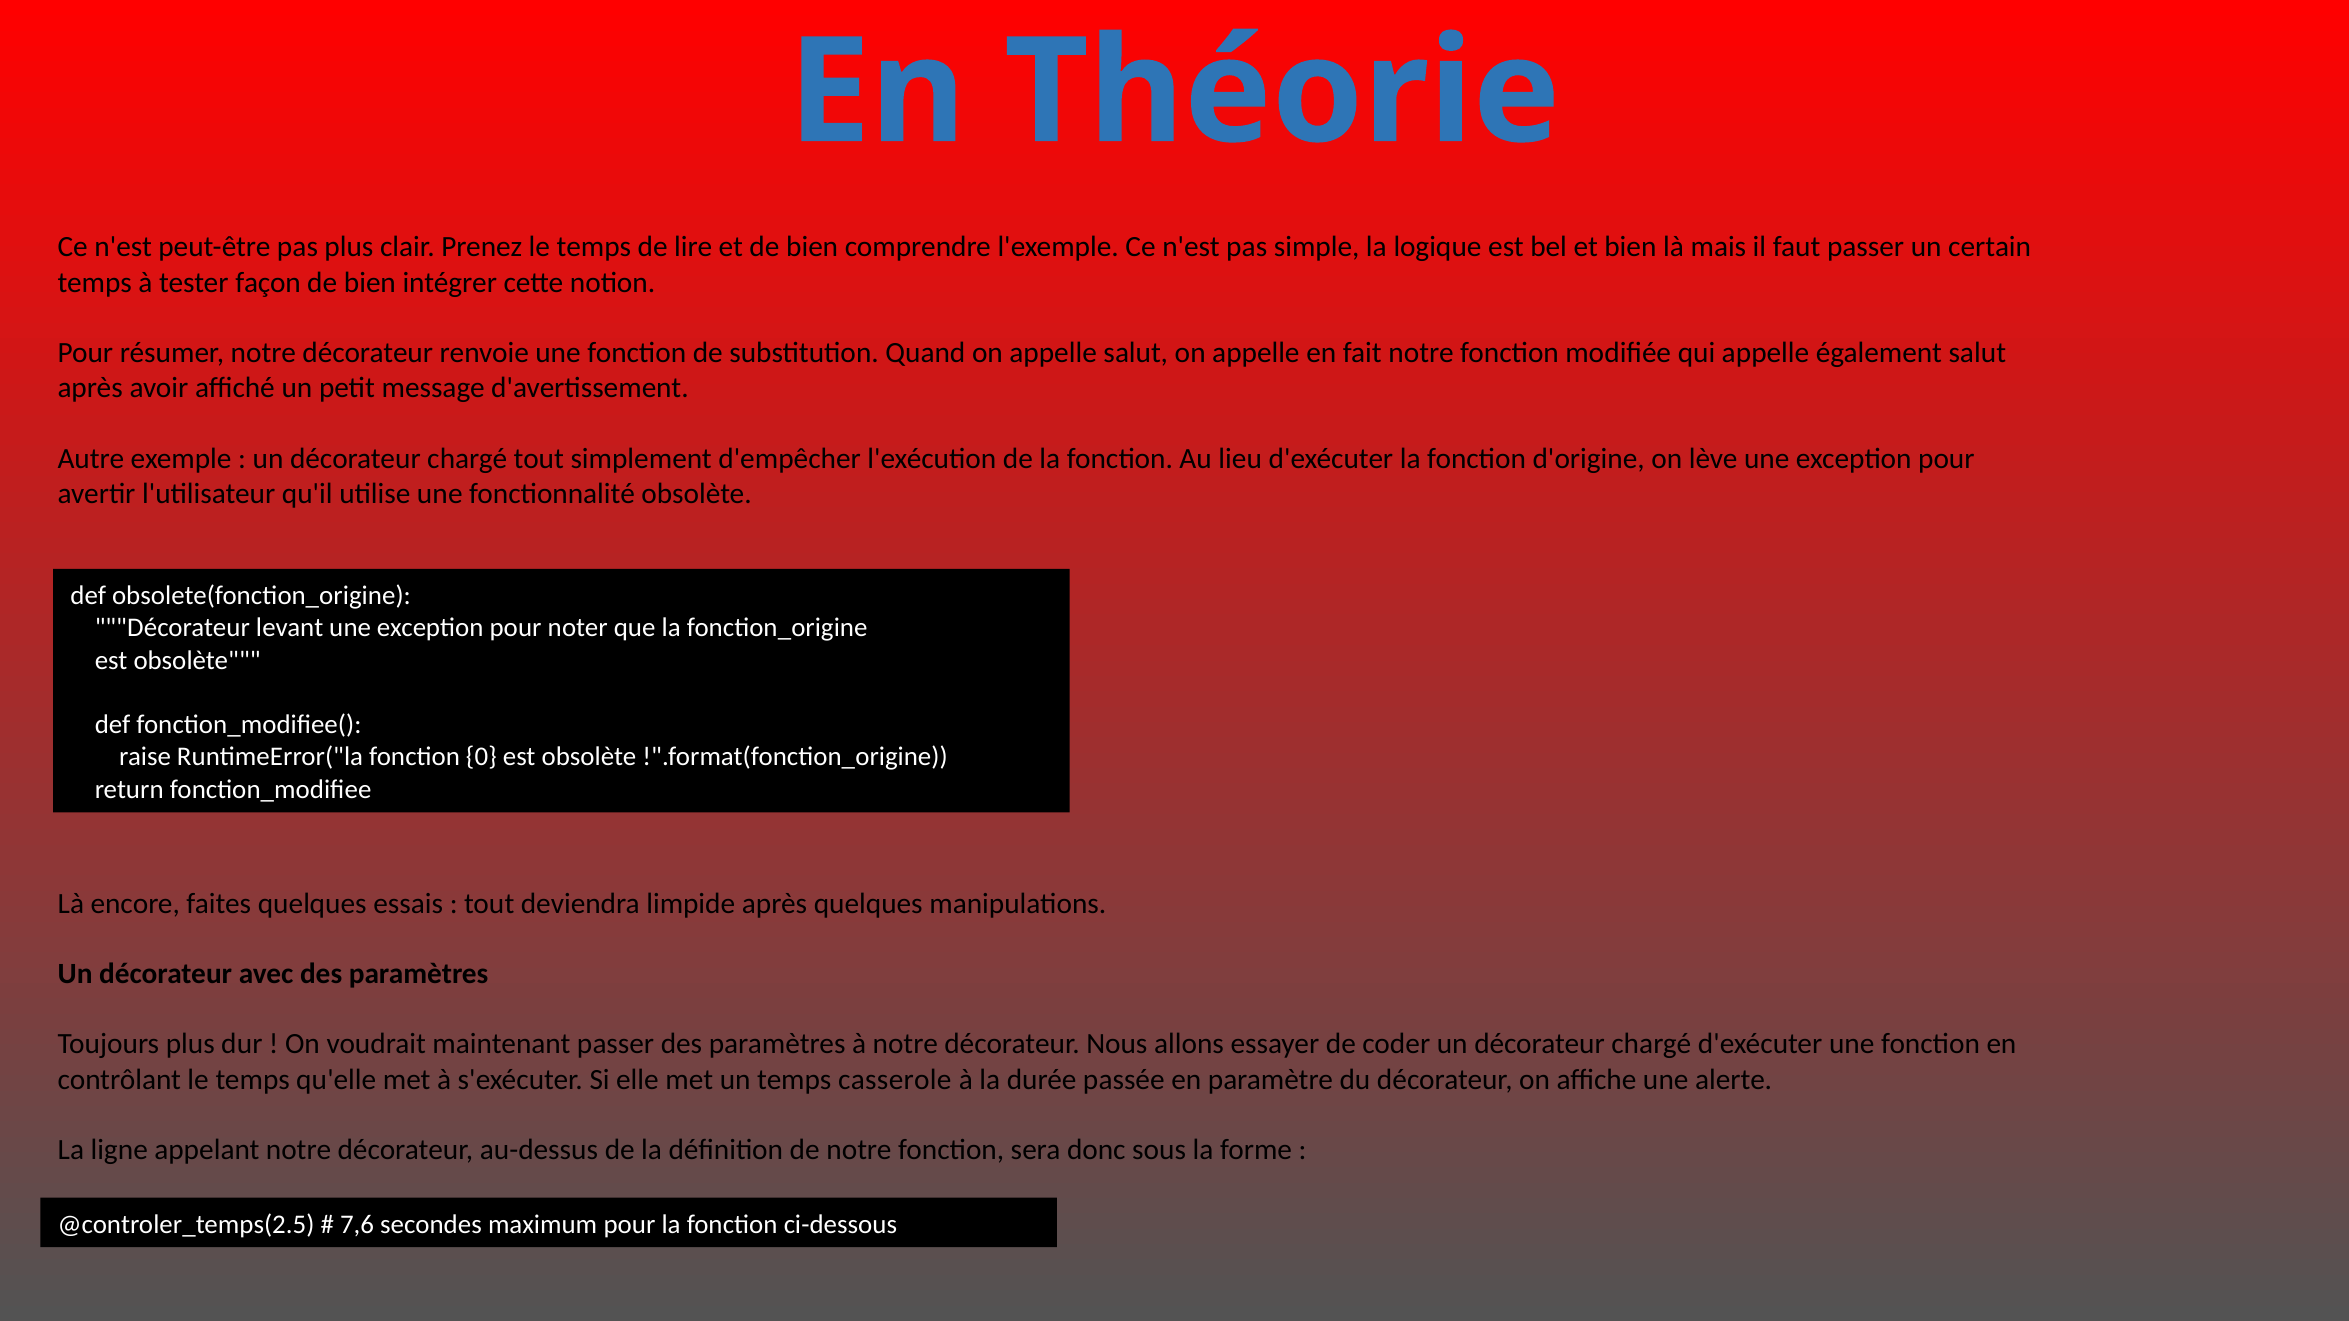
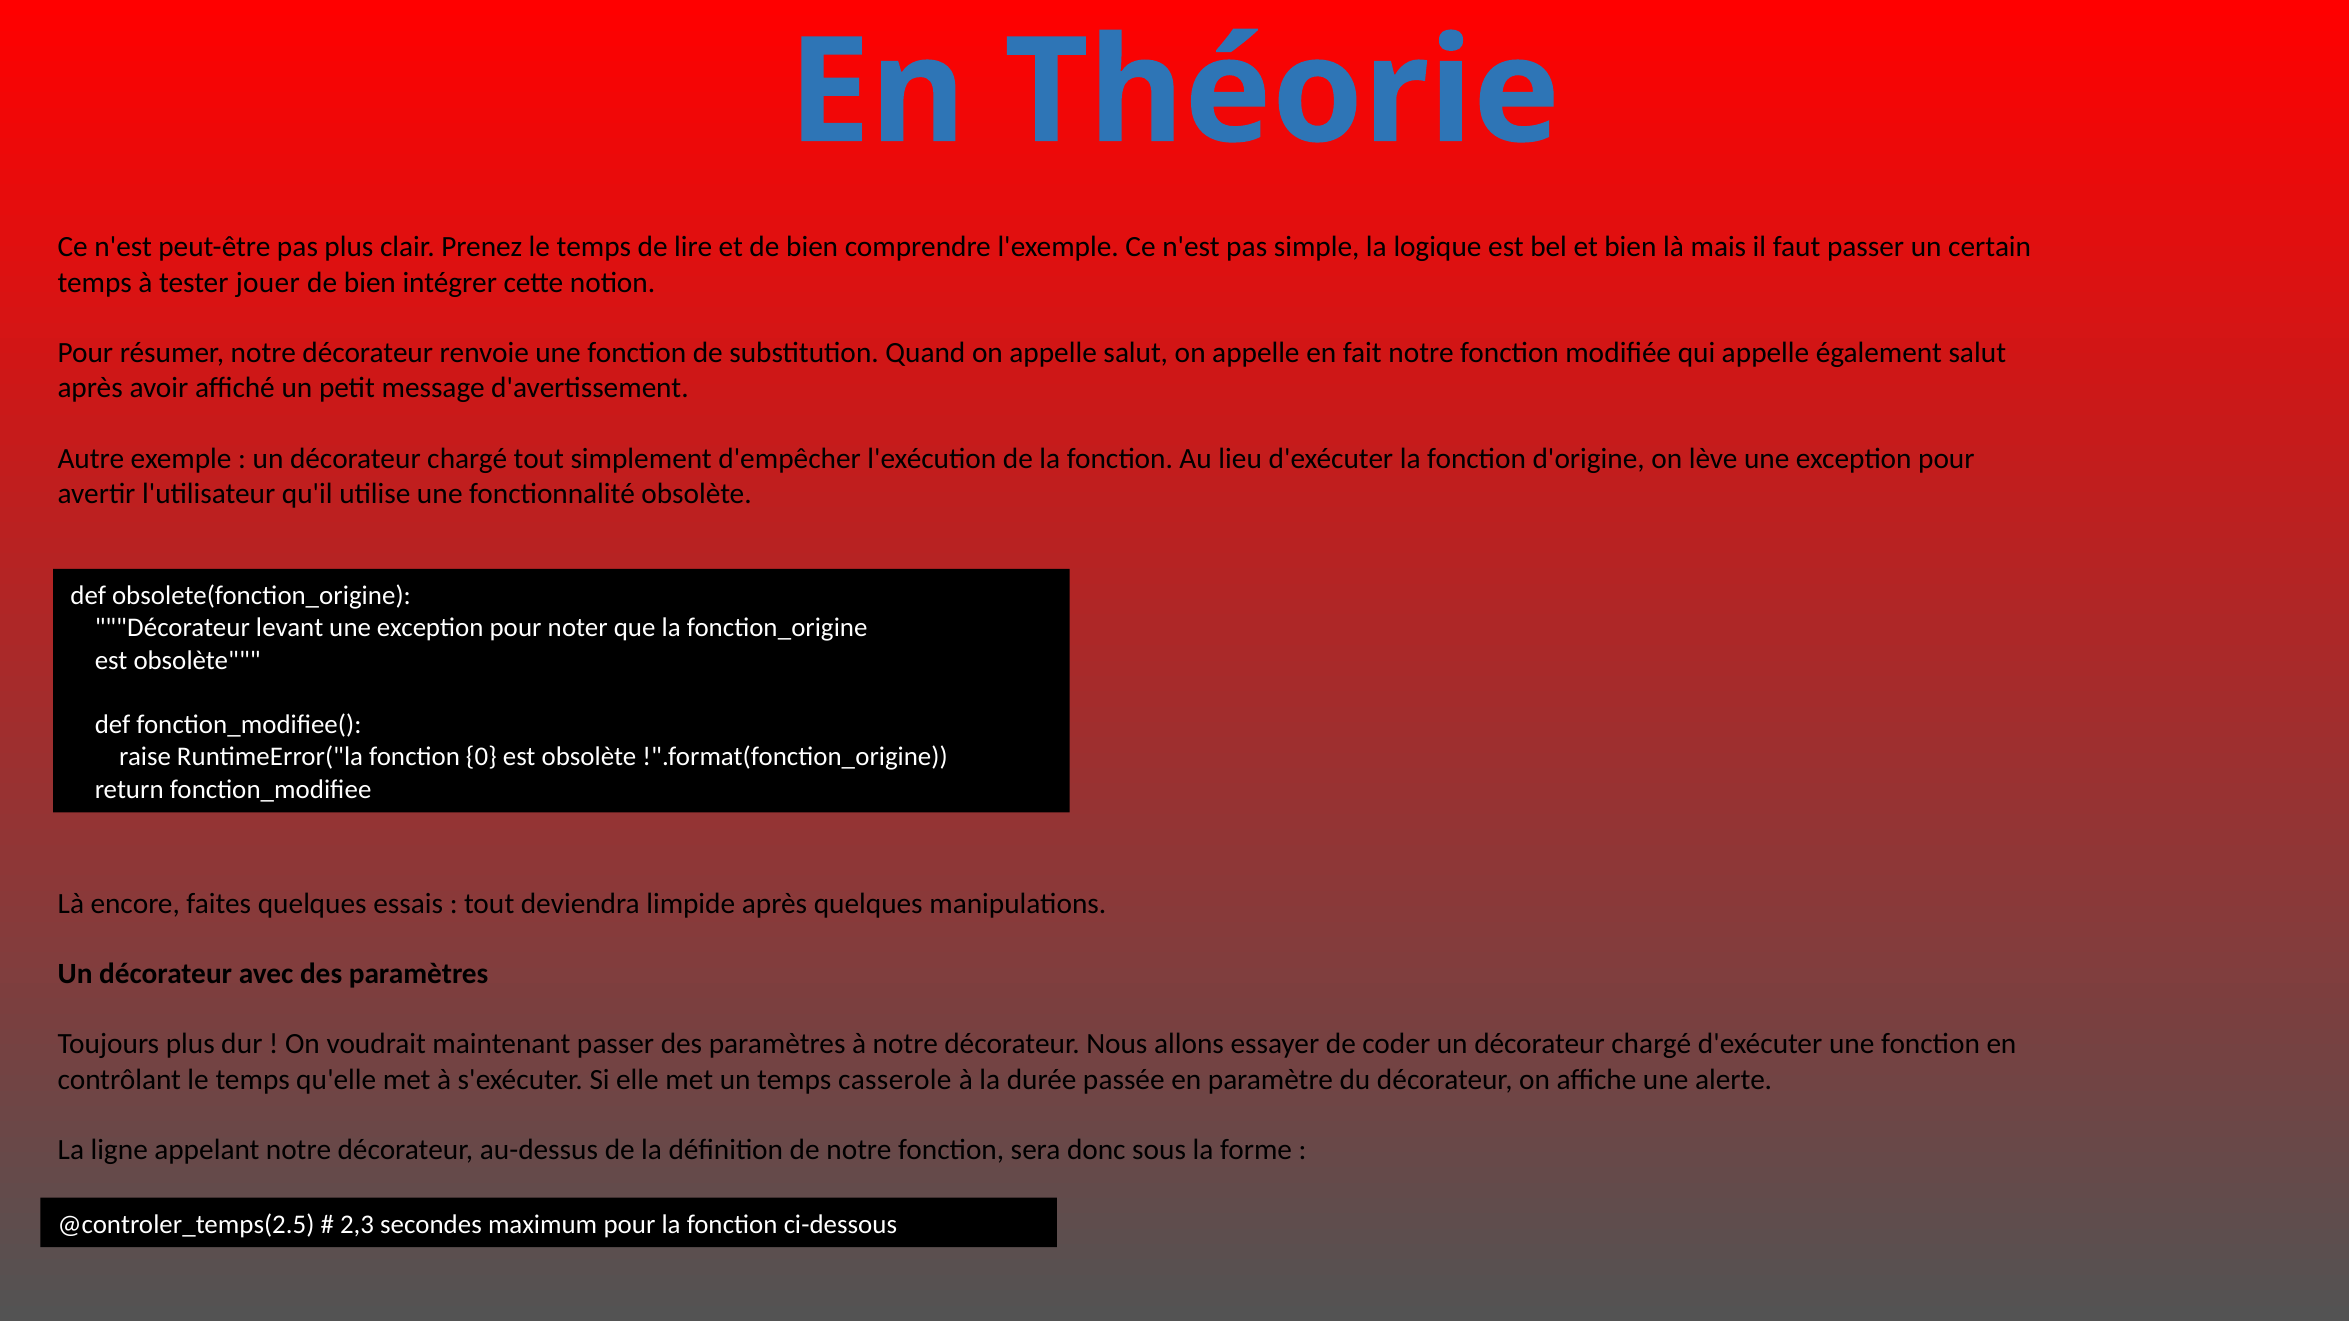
façon: façon -> jouer (268, 282)
7,6: 7,6 -> 2,3 (357, 1225)
